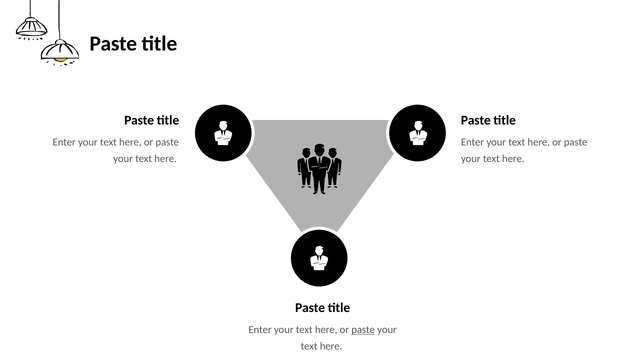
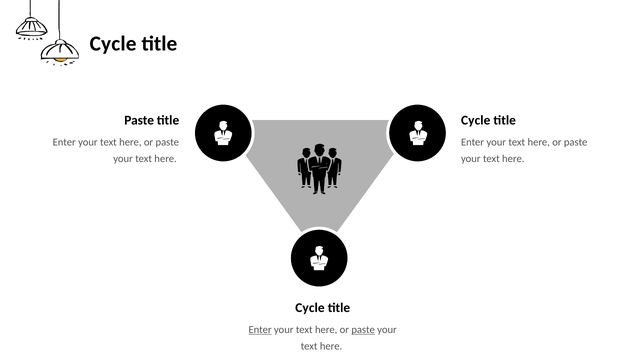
Paste: Paste -> Cycle (113, 44)
Paste: Paste -> Cycle (476, 120)
Paste: Paste -> Cycle (310, 307)
Enter underline: none -> present (260, 329)
